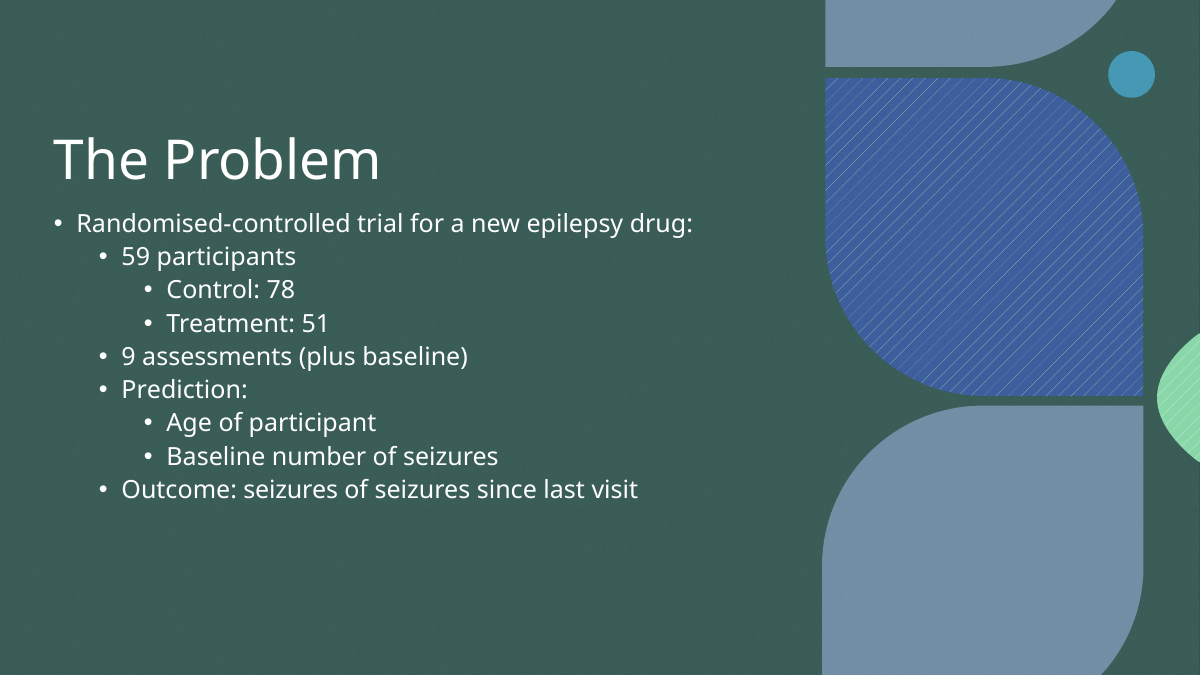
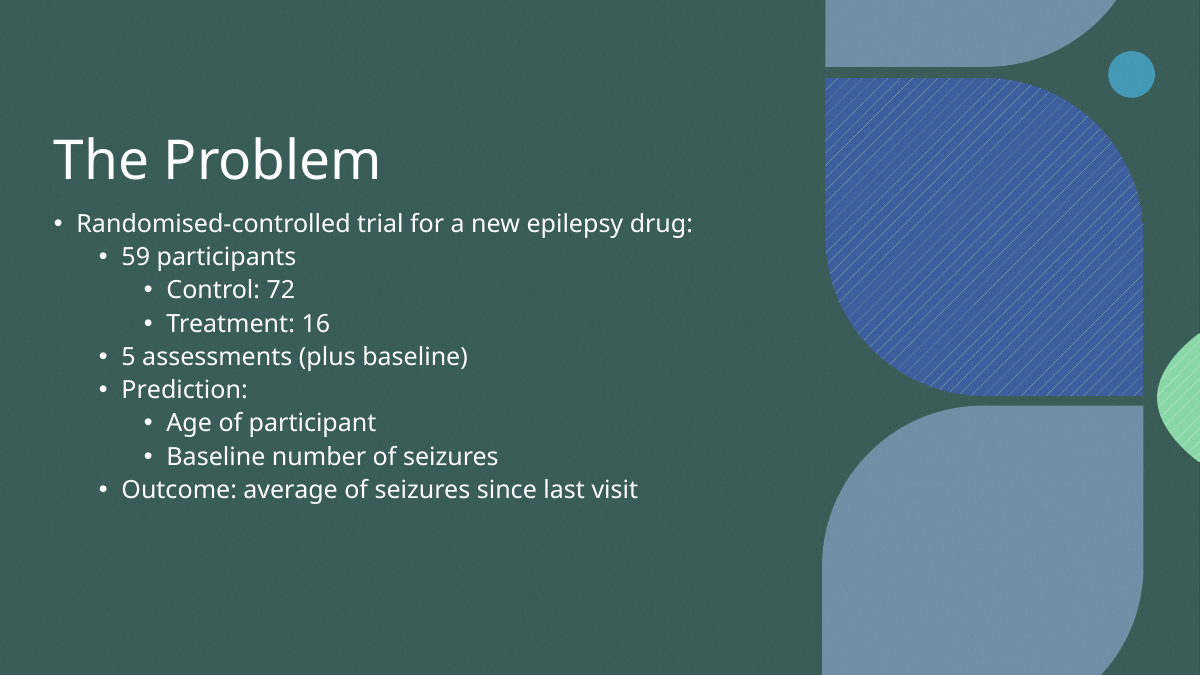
78: 78 -> 72 (281, 291)
51: 51 -> 16 (316, 324)
9: 9 -> 5 (129, 357)
Outcome seizures: seizures -> average (291, 490)
